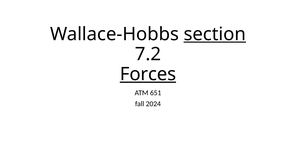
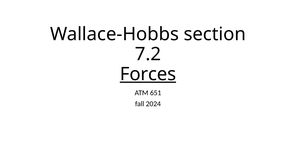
section underline: present -> none (215, 34)
